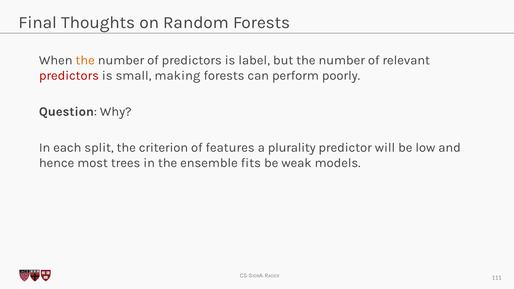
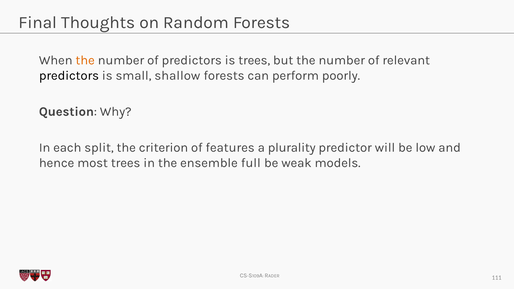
is label: label -> trees (254, 60)
predictors colour: red -> black (69, 76)
making: making -> shallow (177, 76)
fits: fits -> full (251, 163)
